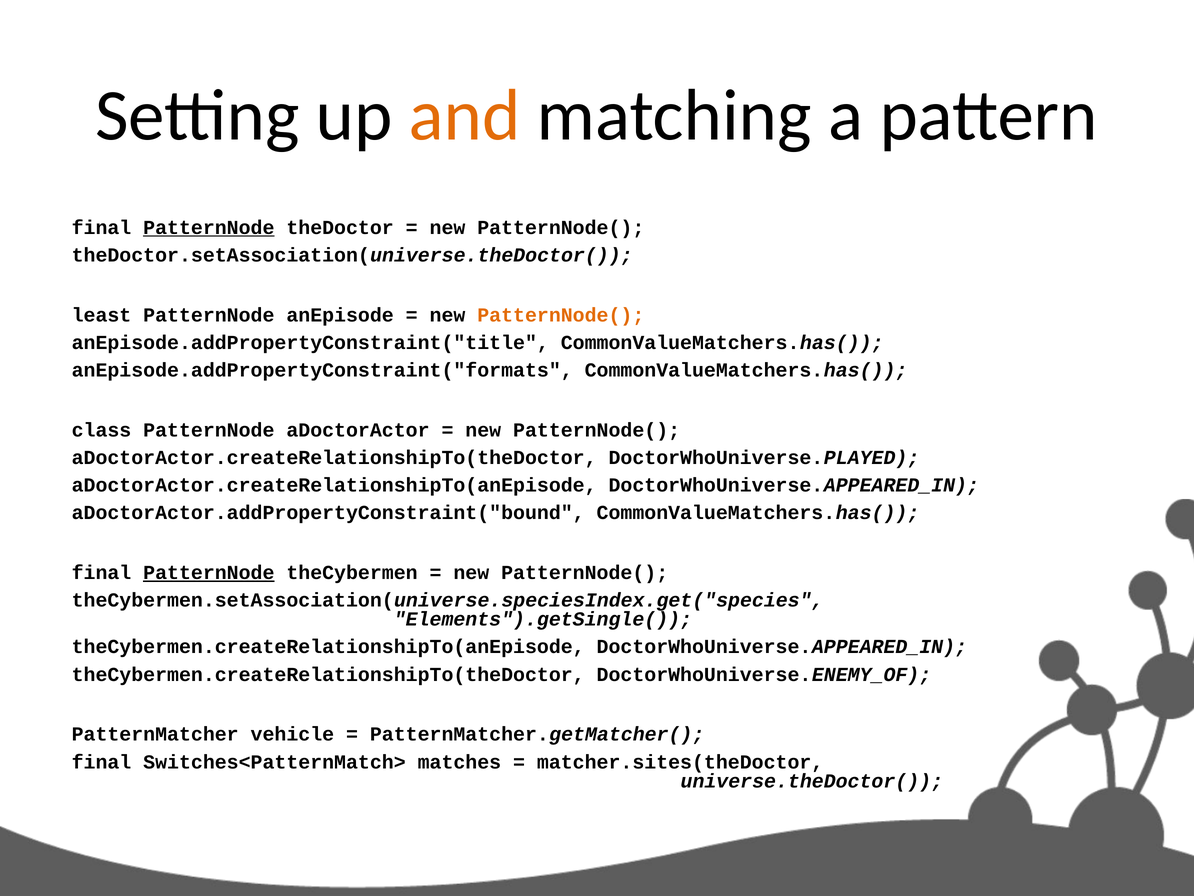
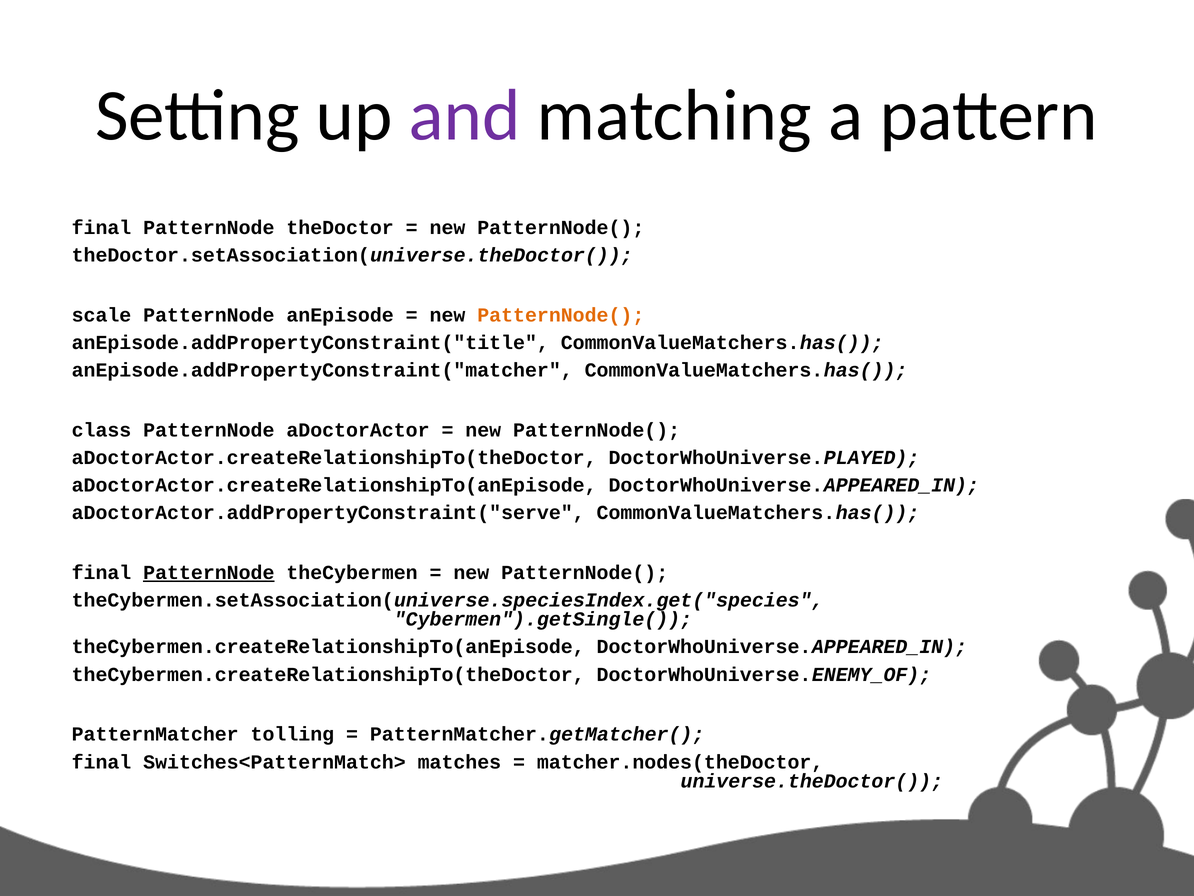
and colour: orange -> purple (465, 116)
PatternNode underline: present -> none (209, 227)
least: least -> scale (101, 315)
anEpisode.addPropertyConstraint("formats: anEpisode.addPropertyConstraint("formats -> anEpisode.addPropertyConstraint("matcher (322, 370)
aDoctorActor.addPropertyConstraint("bound: aDoctorActor.addPropertyConstraint("bound -> aDoctorActor.addPropertyConstraint("serve (328, 512)
Elements").getSingle(: Elements").getSingle( -> Cybermen").getSingle( (543, 619)
vehicle: vehicle -> tolling (292, 734)
matcher.sites(theDoctor: matcher.sites(theDoctor -> matcher.nodes(theDoctor (680, 762)
